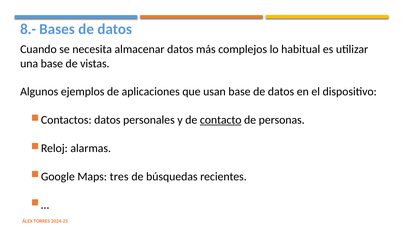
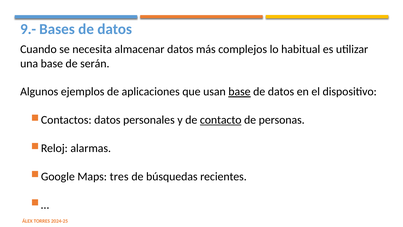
8.-: 8.- -> 9.- (28, 29)
vistas: vistas -> serán (95, 63)
base underline: none -> present (239, 92)
